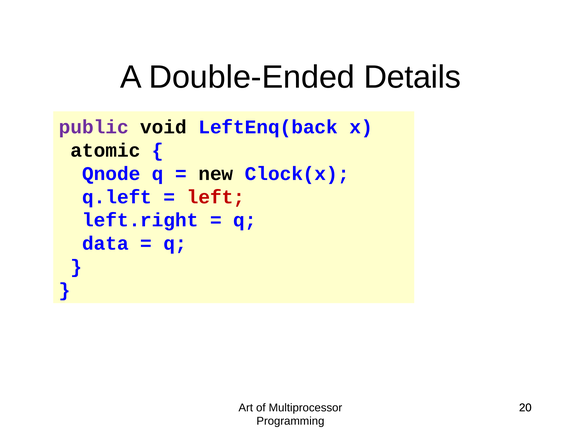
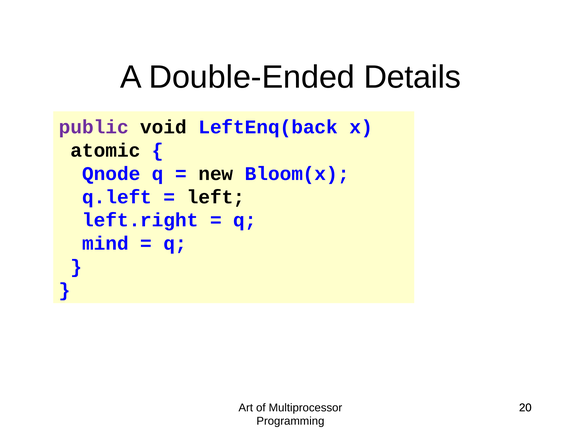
Clock(x: Clock(x -> Bloom(x (297, 174)
left colour: red -> black (216, 197)
data: data -> mind (105, 243)
